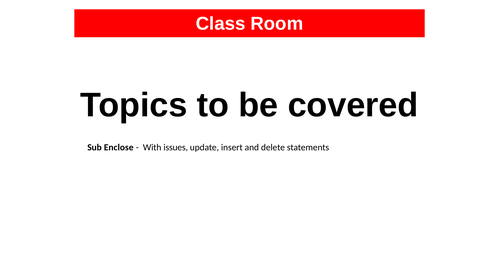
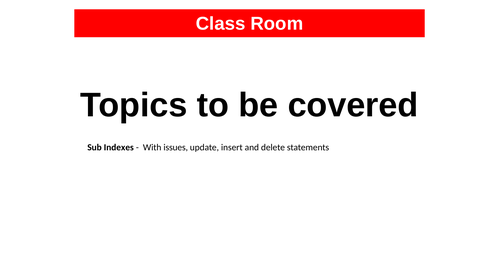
Enclose: Enclose -> Indexes (119, 148)
